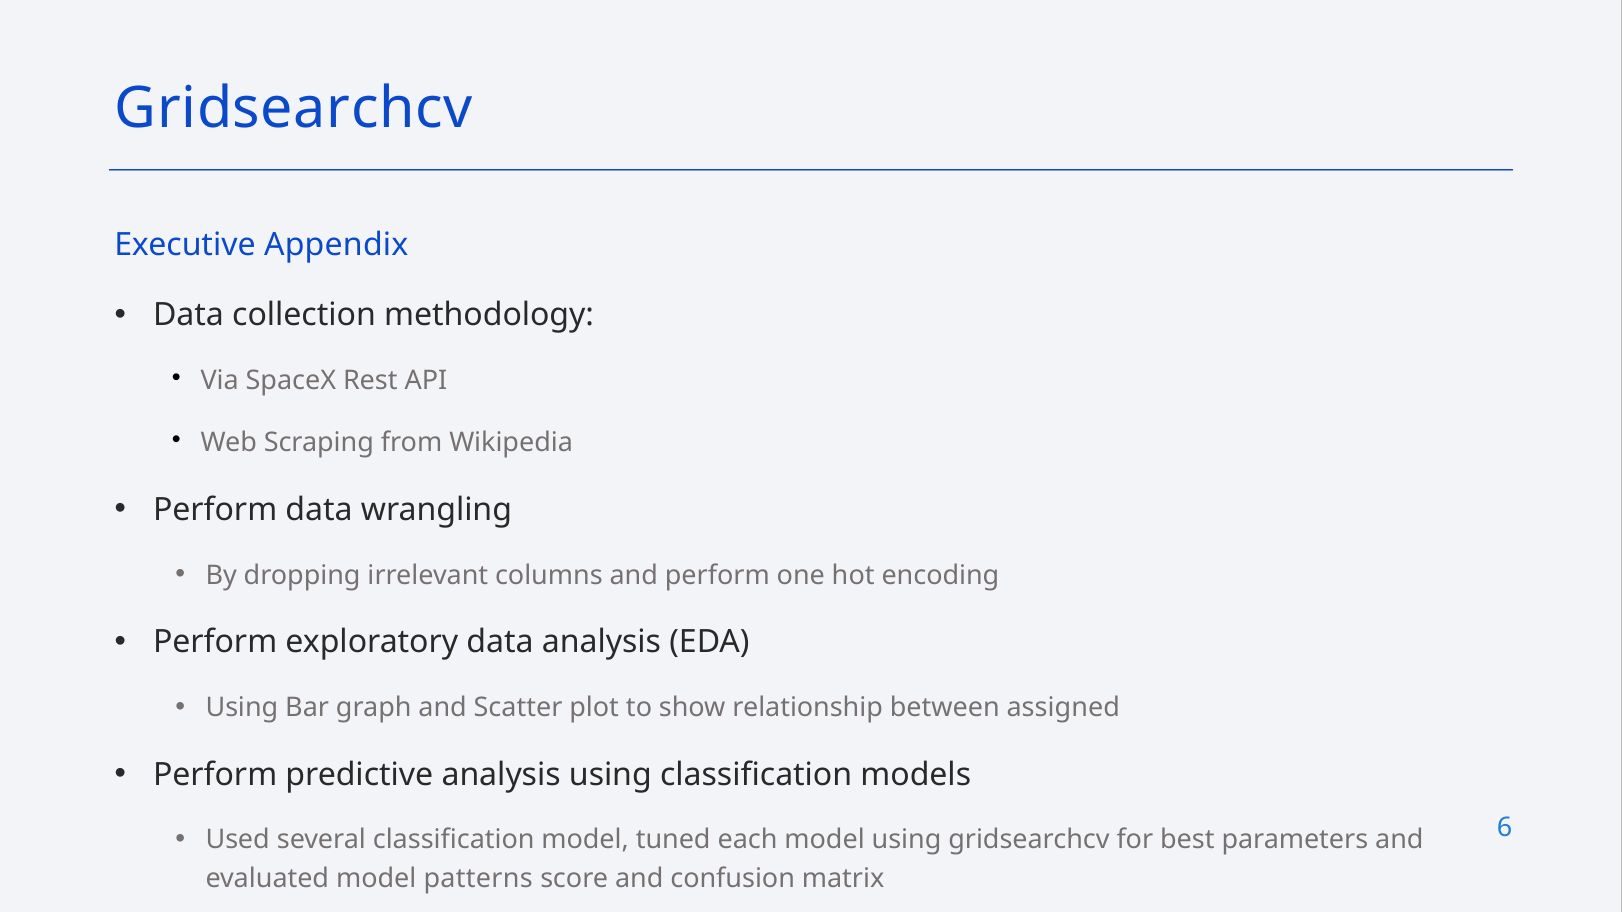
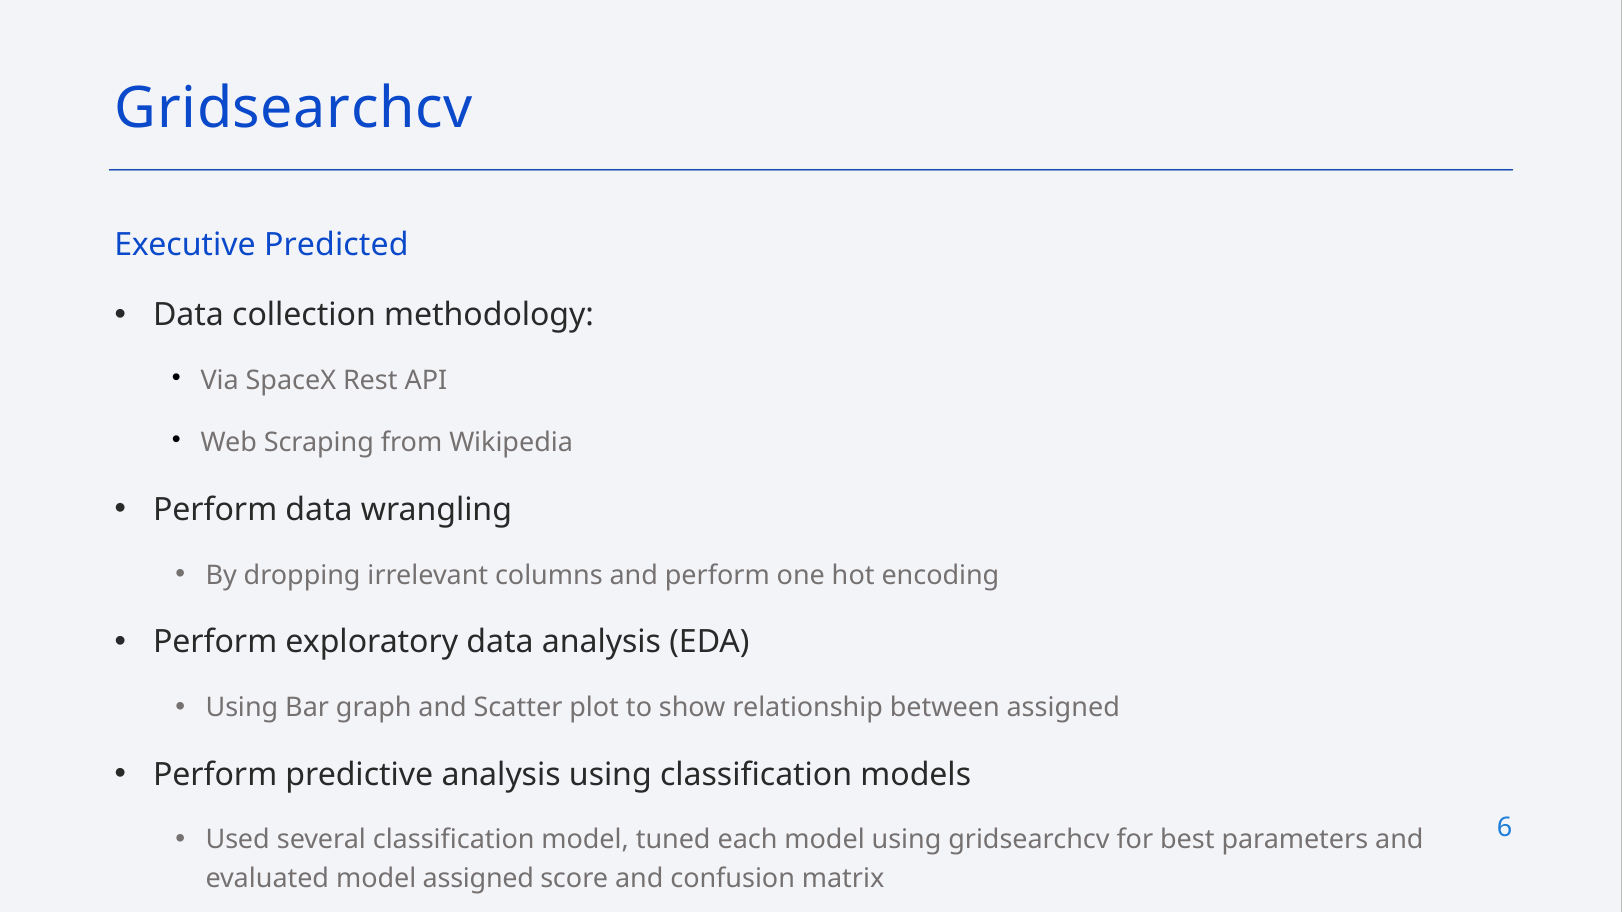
Appendix: Appendix -> Predicted (336, 245)
model patterns: patterns -> assigned (478, 879)
